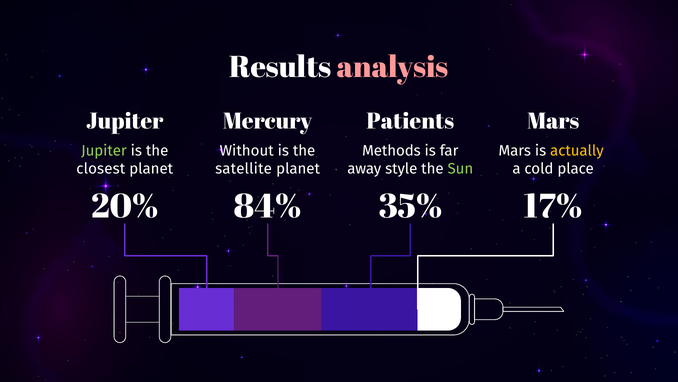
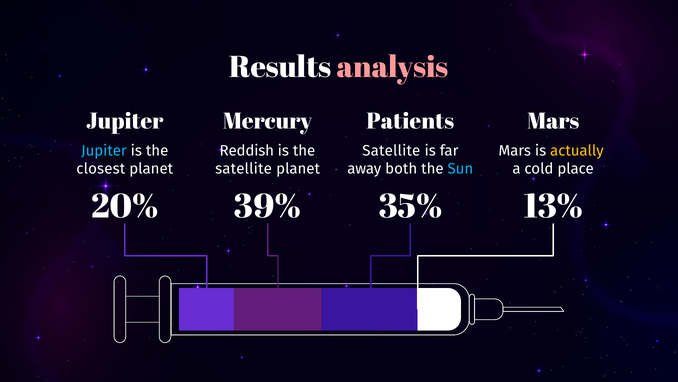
Jupiter colour: light green -> light blue (104, 150)
Without: Without -> Reddish (247, 150)
Methods: Methods -> Satellite (391, 150)
style: style -> both (401, 168)
Sun colour: light green -> light blue (460, 168)
84%: 84% -> 39% (267, 206)
17%: 17% -> 13% (553, 206)
